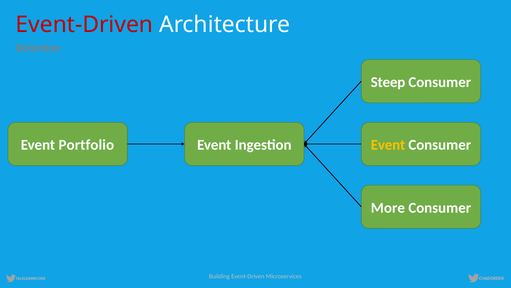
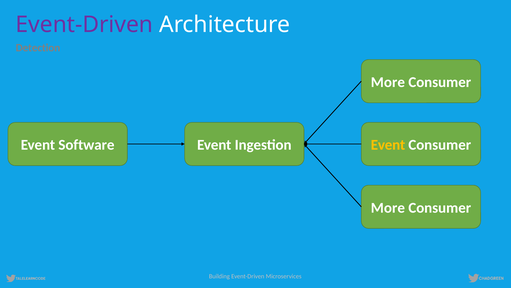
Event-Driven colour: red -> purple (84, 24)
Steep: Steep -> More (388, 82)
Portfolio: Portfolio -> Software (86, 145)
